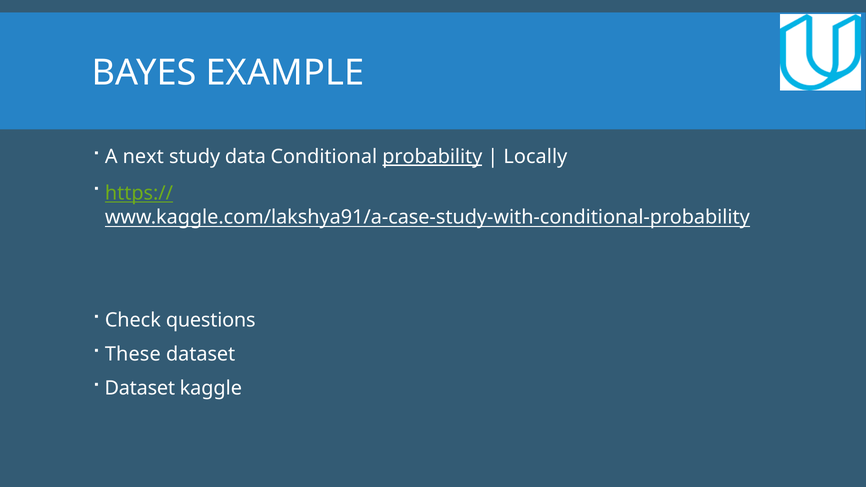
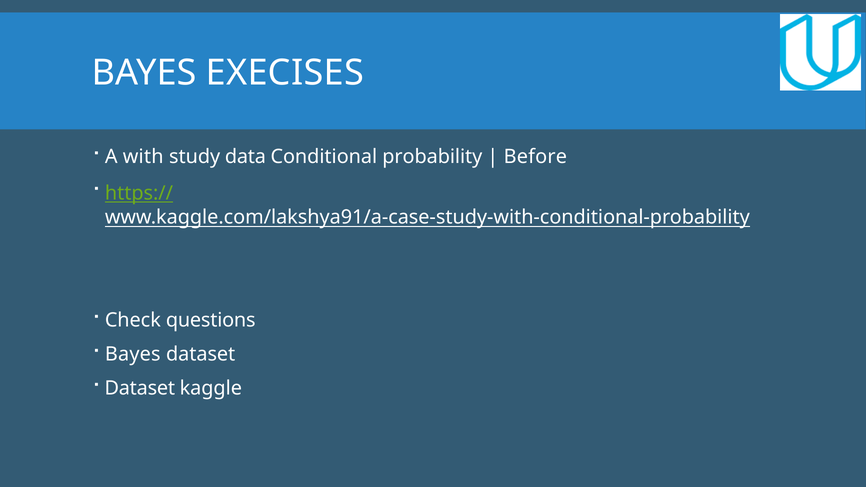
EXAMPLE: EXAMPLE -> EXECISES (285, 73)
next: next -> with (143, 157)
probability underline: present -> none (432, 157)
Locally: Locally -> Before (535, 157)
These: These -> Bayes (133, 354)
